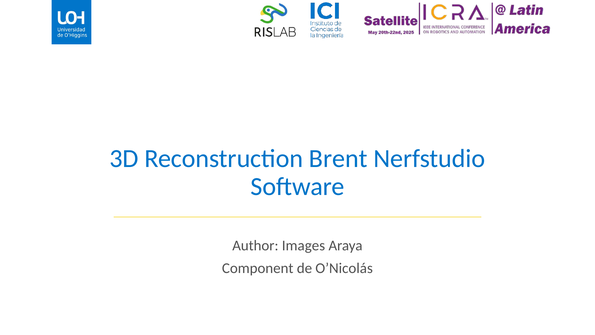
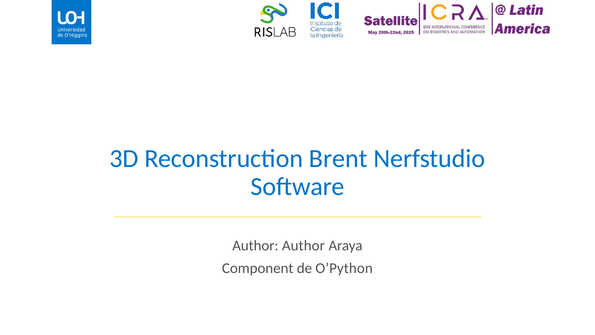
Author Images: Images -> Author (303, 245)
O’Nicolás: O’Nicolás -> O’Python (344, 268)
